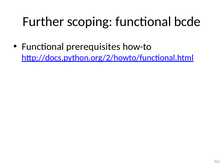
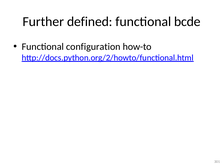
scoping: scoping -> defined (90, 22)
prerequisites: prerequisites -> configuration (93, 47)
